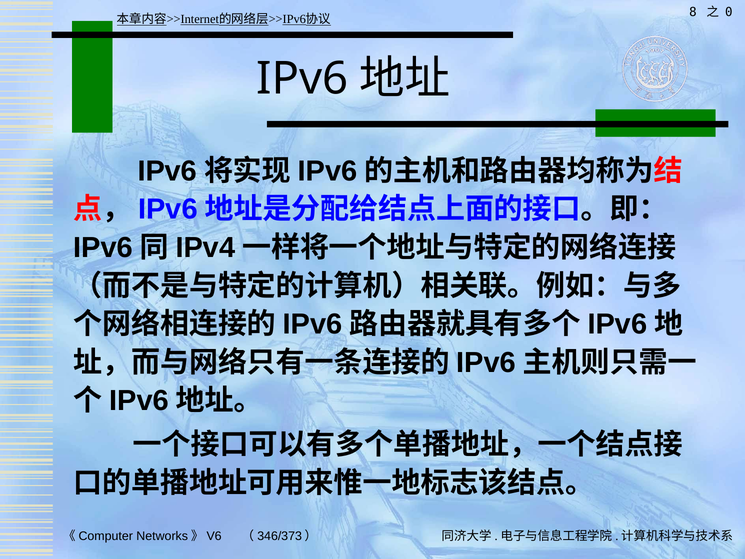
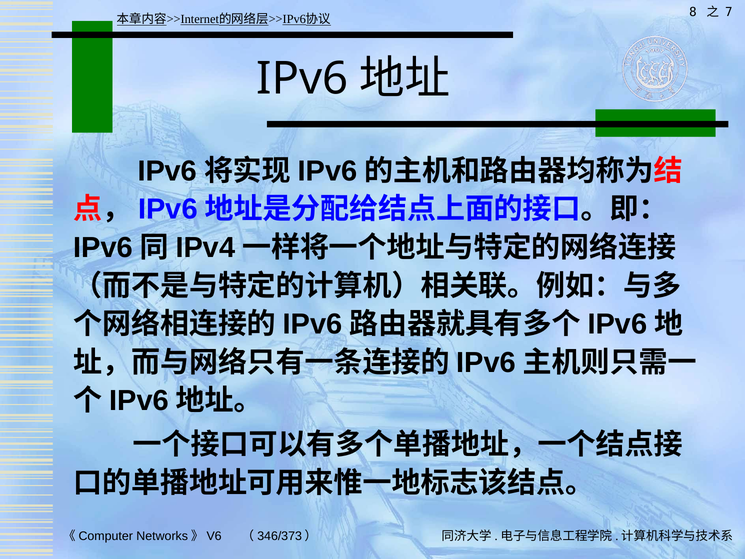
0: 0 -> 7 (729, 12)
